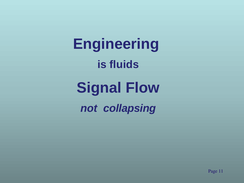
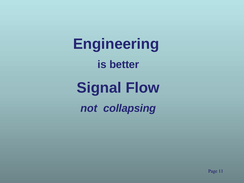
fluids: fluids -> better (124, 65)
